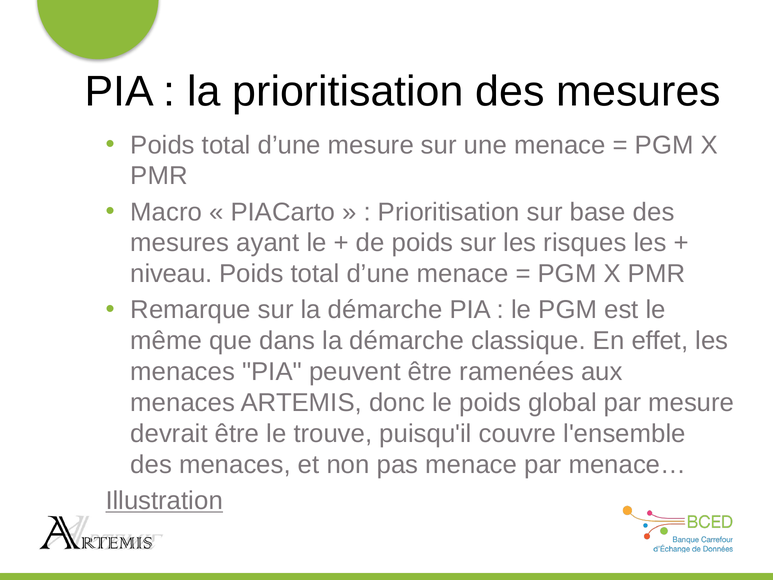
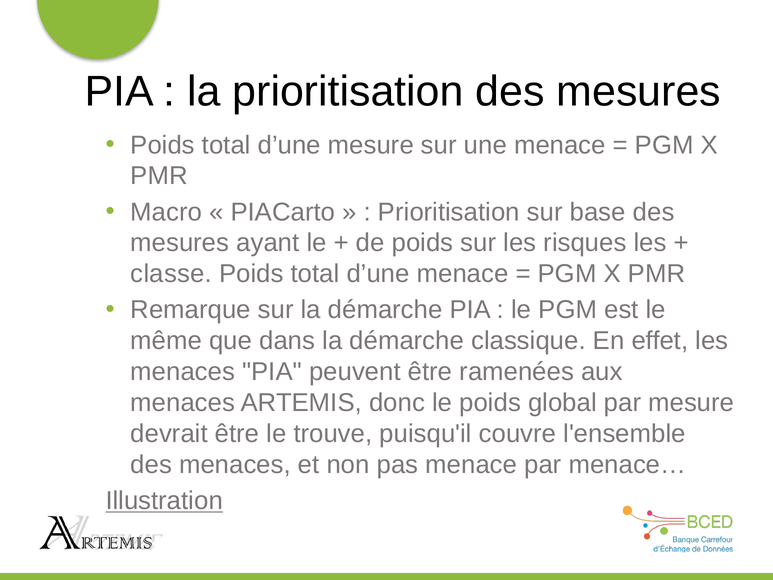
niveau: niveau -> classe (171, 274)
